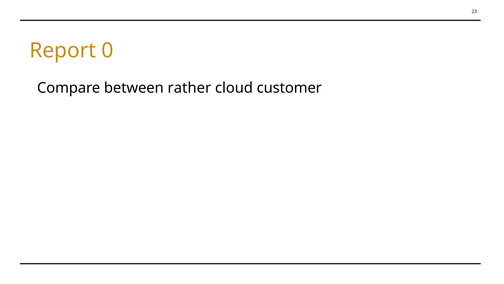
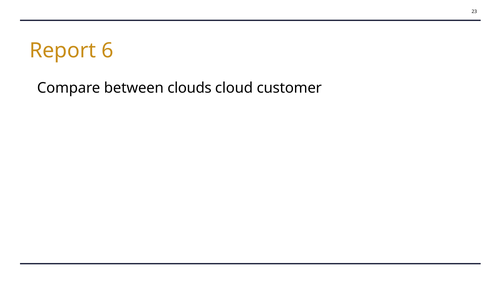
0: 0 -> 6 (107, 51)
rather: rather -> clouds (190, 88)
